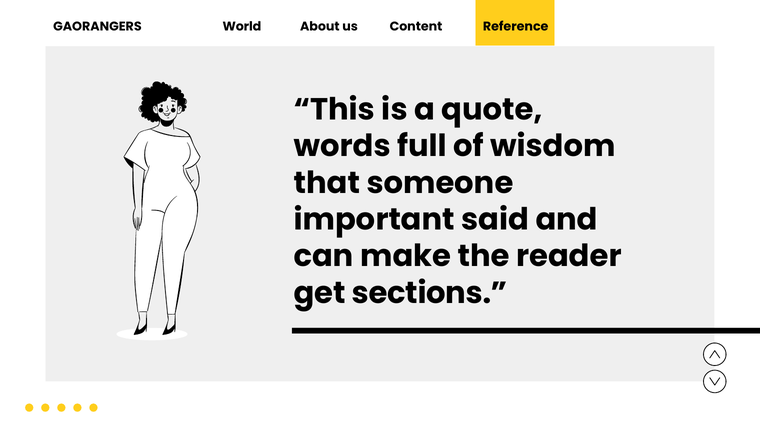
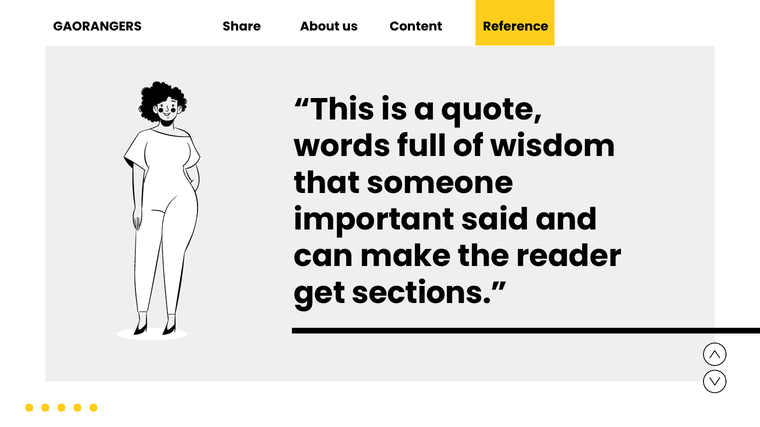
World: World -> Share (242, 26)
